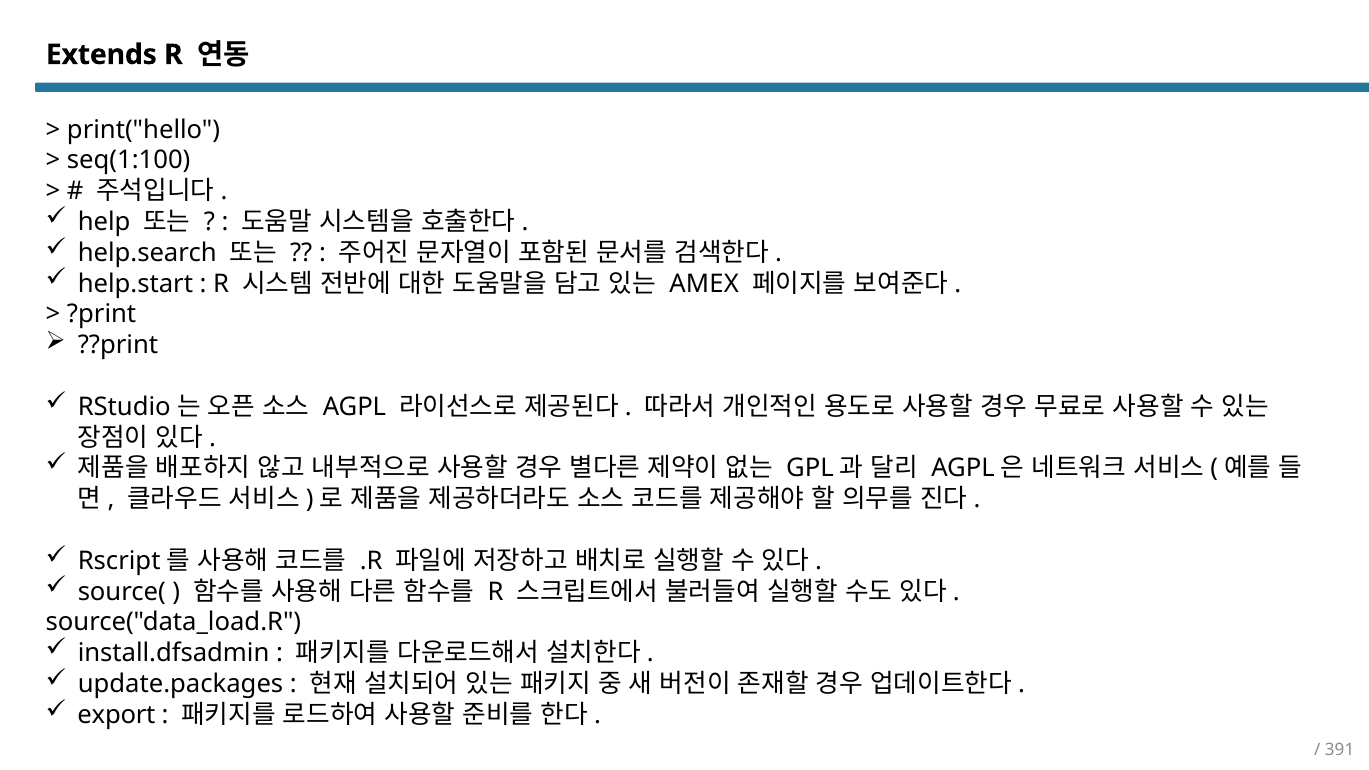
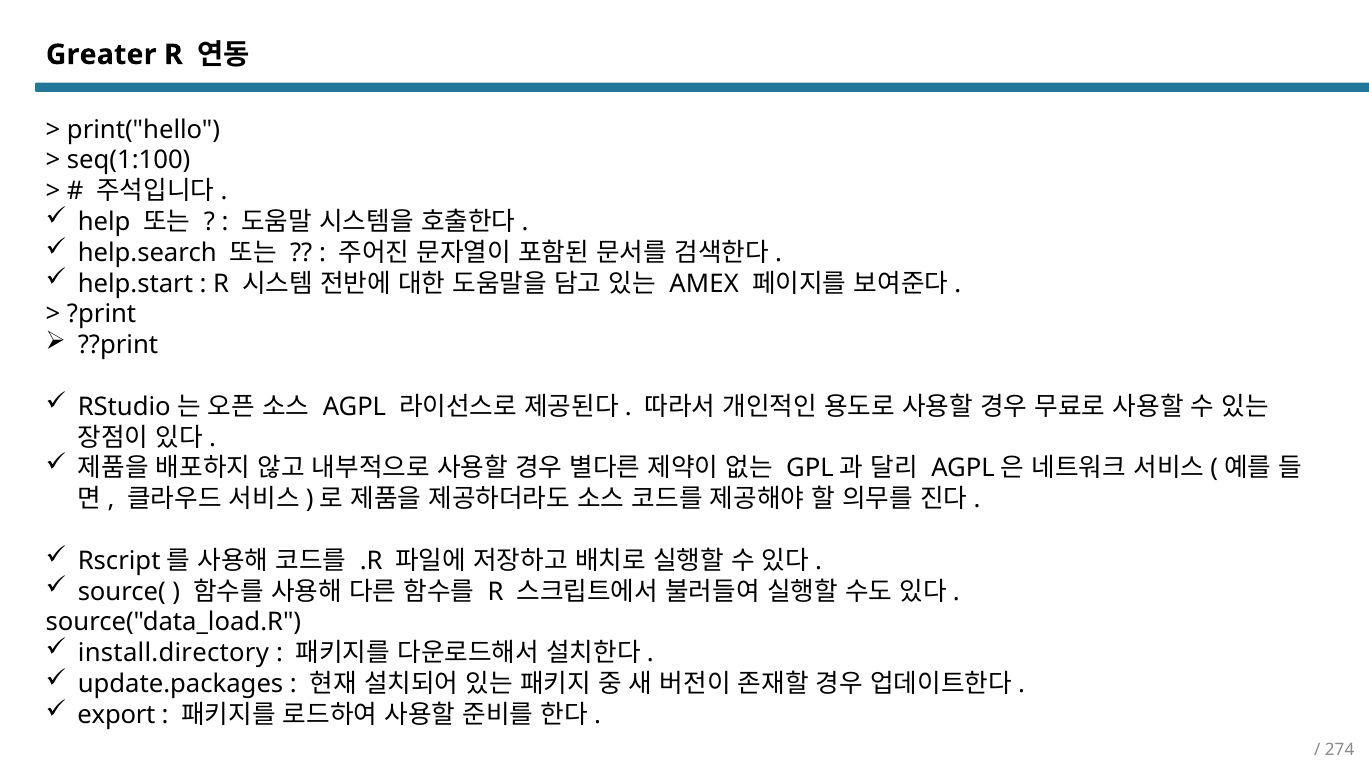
Extends: Extends -> Greater (101, 55)
install.dfsadmin: install.dfsadmin -> install.directory (173, 653)
391: 391 -> 274 (1340, 750)
